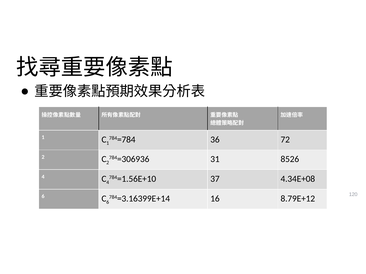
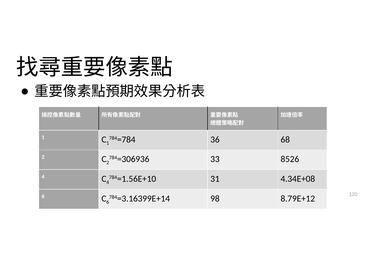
72: 72 -> 68 (285, 140)
31: 31 -> 33 (215, 159)
37: 37 -> 31 (215, 179)
16: 16 -> 98 (215, 199)
